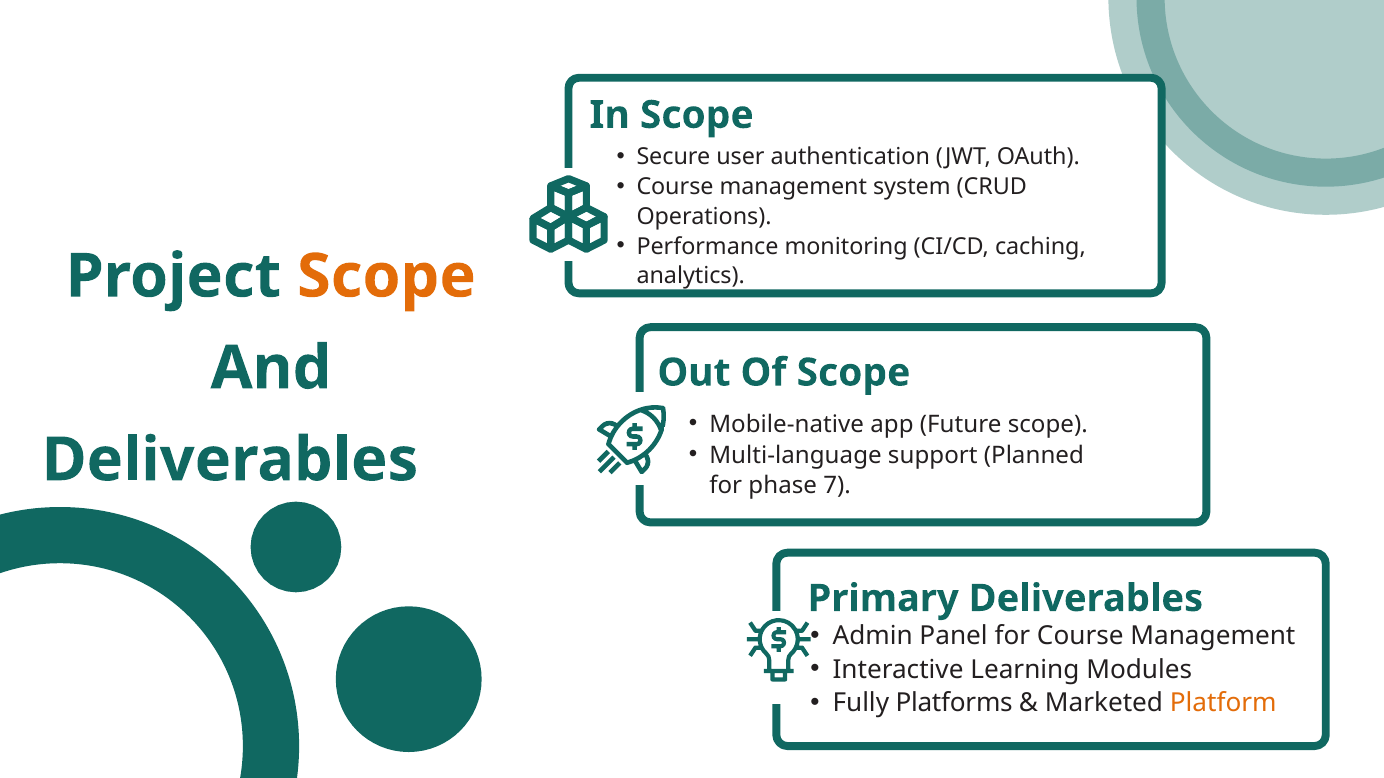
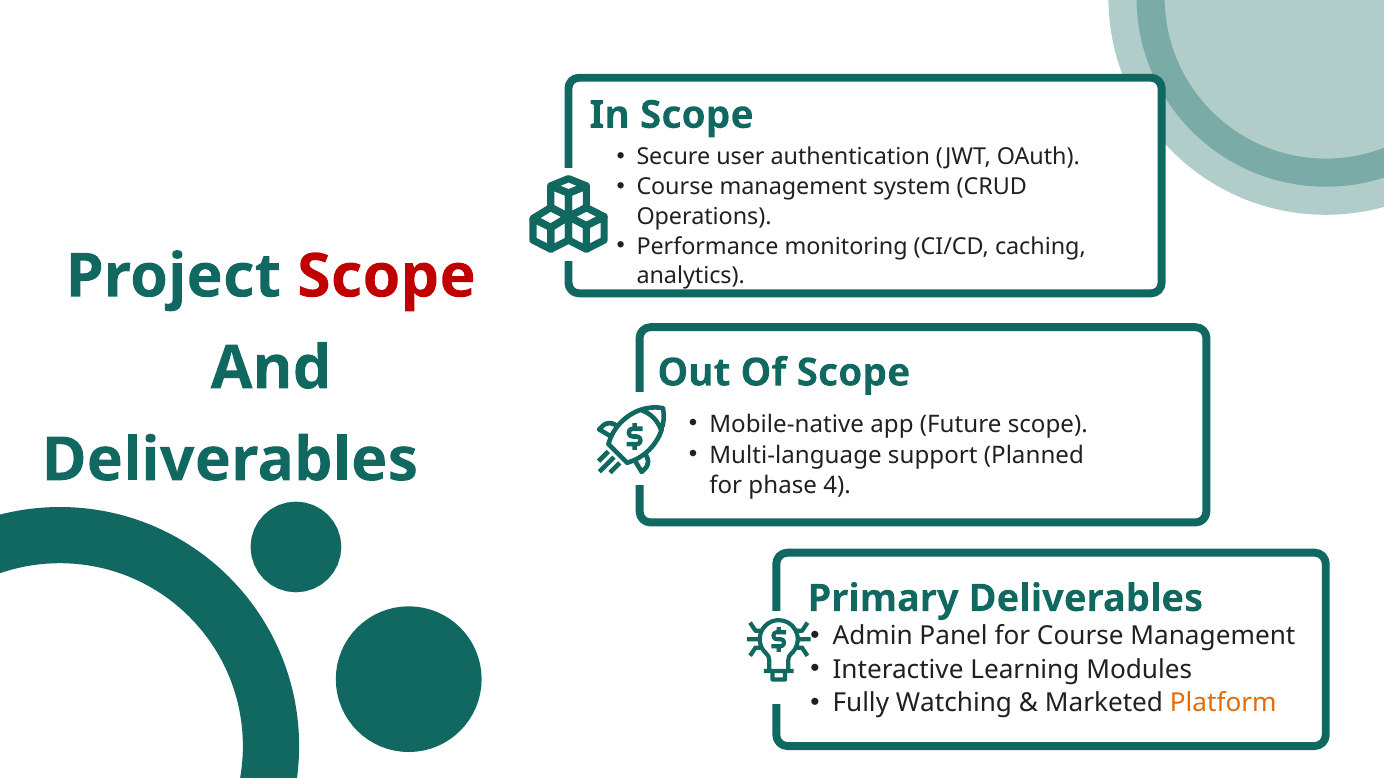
Scope colour: orange -> red (386, 277)
7: 7 -> 4 (837, 486)
Platforms: Platforms -> Watching (954, 704)
